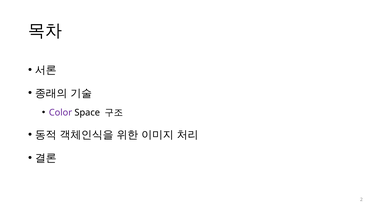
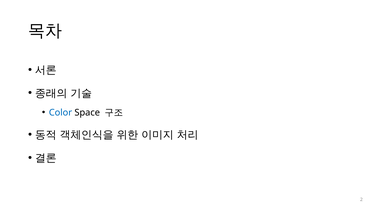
Color colour: purple -> blue (60, 113)
